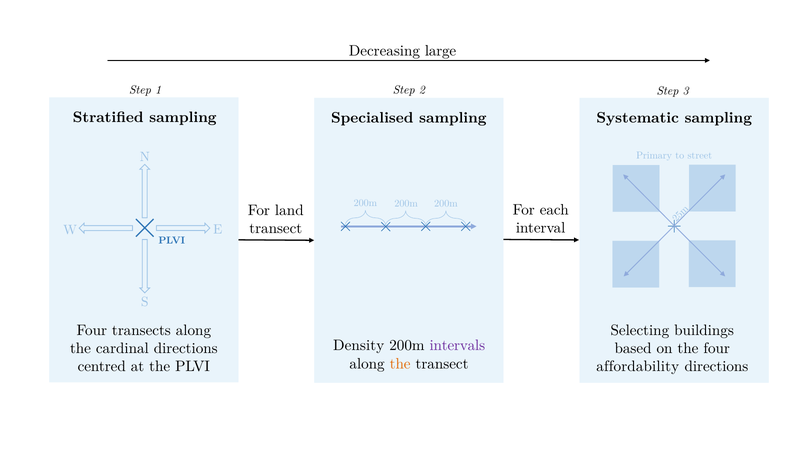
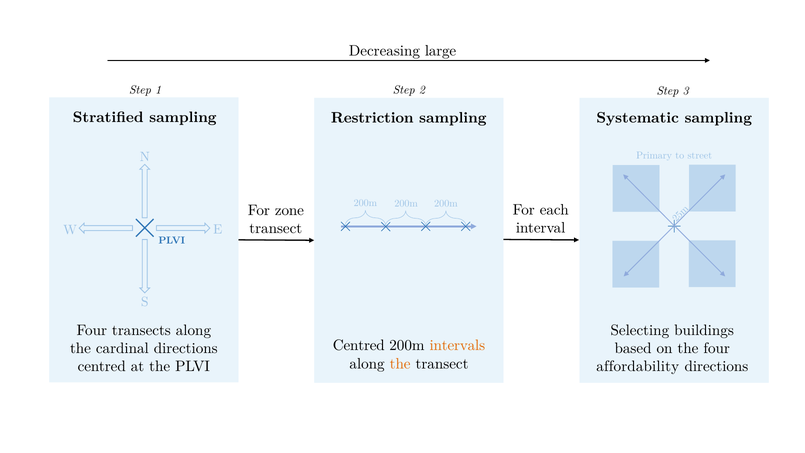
Specialised: Specialised -> Restriction (372, 118)
land: land -> zone (289, 210)
Density: Density -> Centred (359, 345)
intervals colour: purple -> orange (457, 345)
